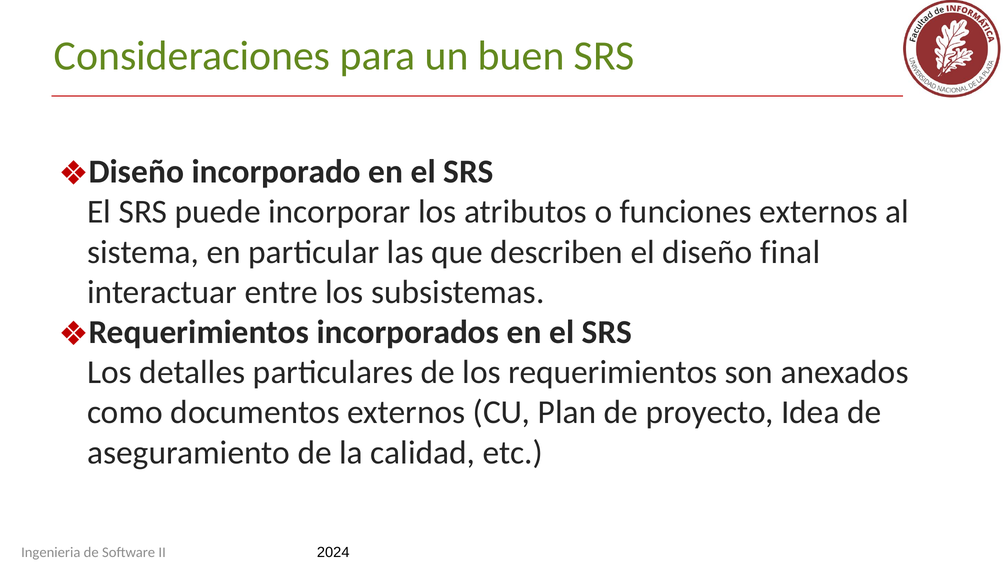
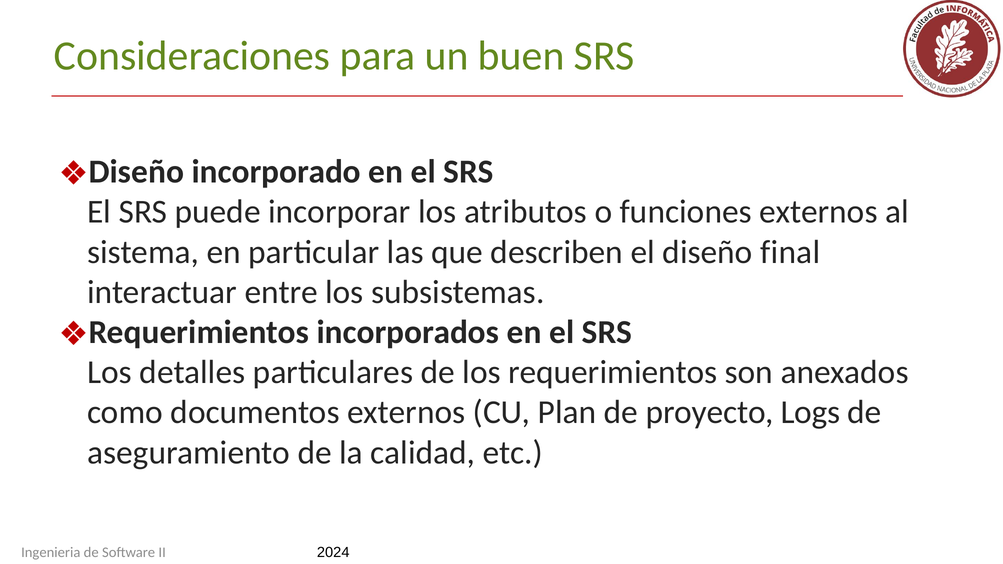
Idea: Idea -> Logs (810, 413)
